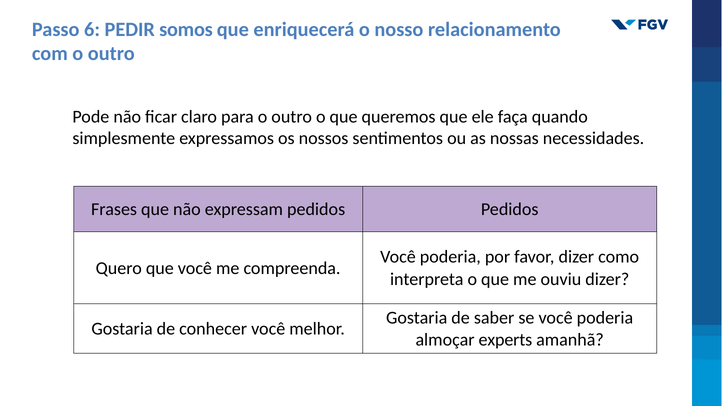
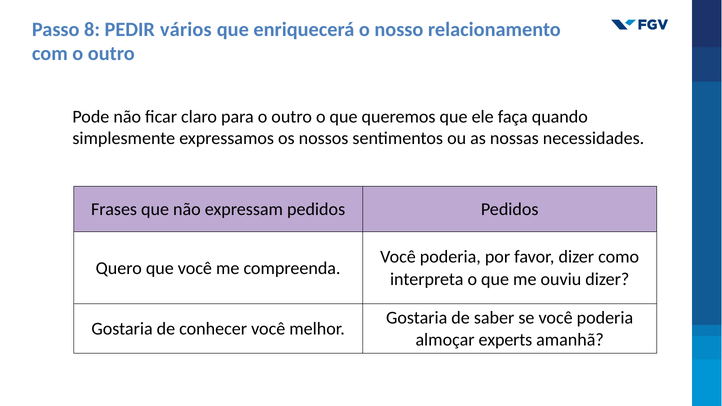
6: 6 -> 8 (92, 29)
somos: somos -> vários (186, 29)
